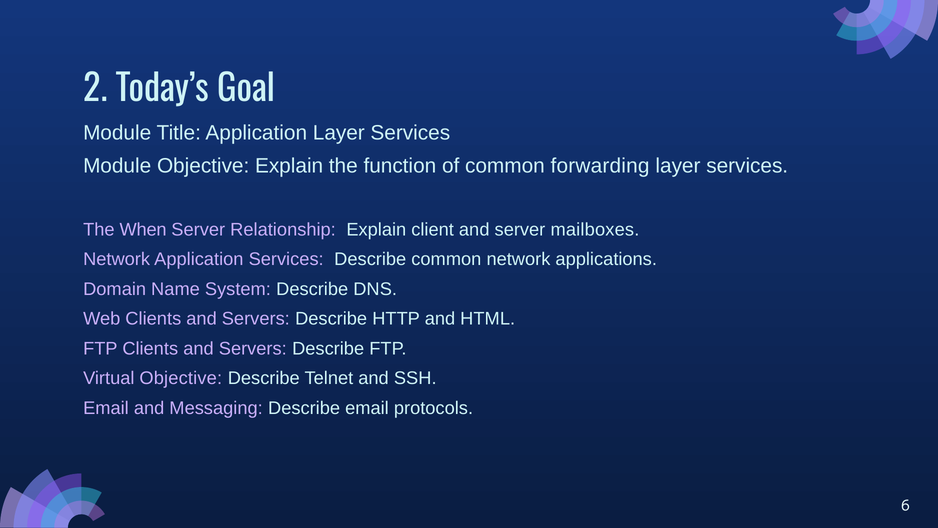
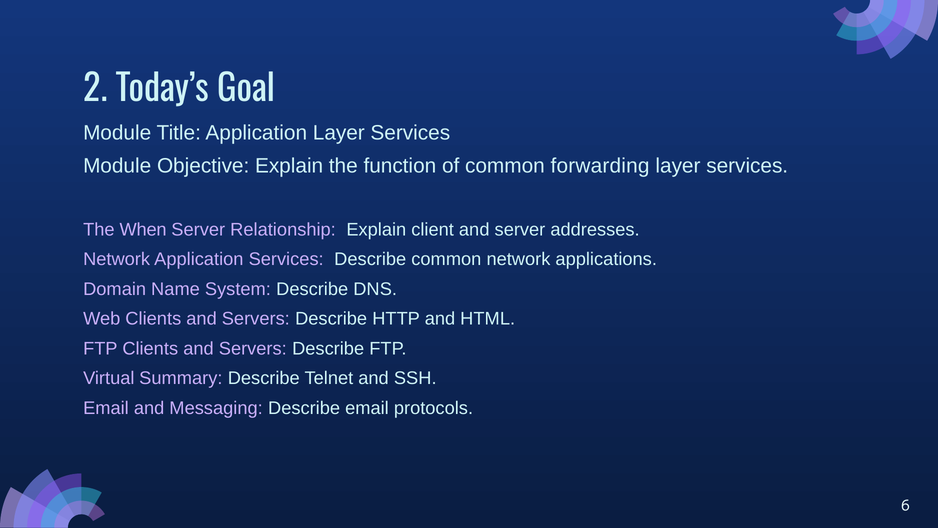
mailboxes: mailboxes -> addresses (595, 229)
Virtual Objective: Objective -> Summary (181, 378)
